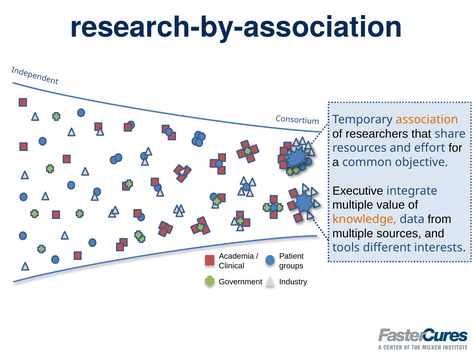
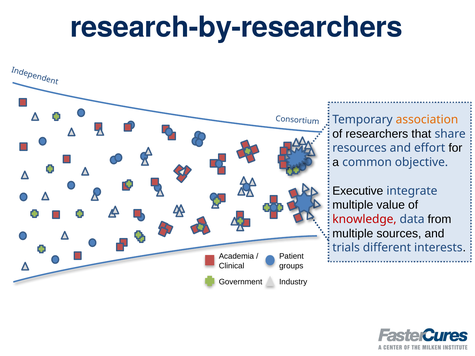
research-by-association: research-by-association -> research-by-researchers (236, 27)
knowledge colour: orange -> red (364, 219)
tools: tools -> trials (346, 248)
